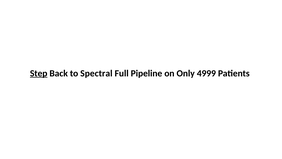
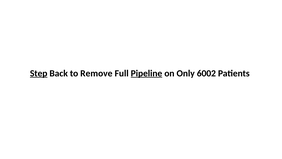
Spectral: Spectral -> Remove (96, 73)
Pipeline underline: none -> present (146, 73)
4999: 4999 -> 6002 (206, 73)
